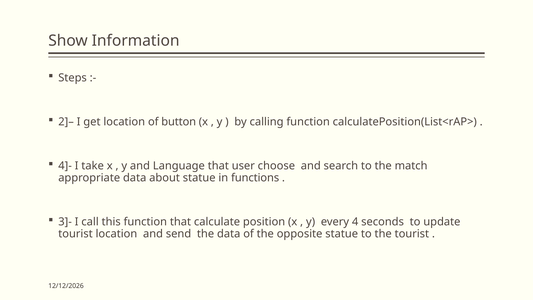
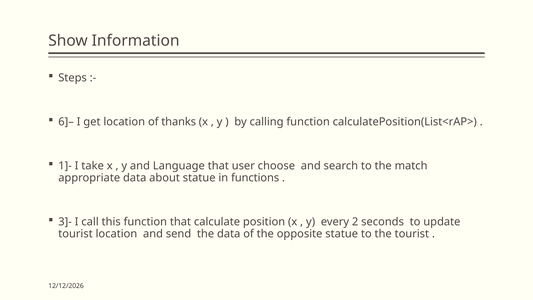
2]–: 2]– -> 6]– (66, 122)
button: button -> thanks (179, 122)
4]-: 4]- -> 1]- (65, 166)
4: 4 -> 2 (355, 222)
